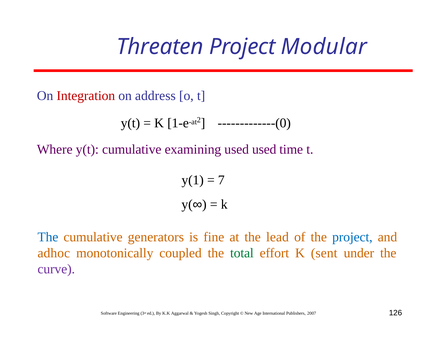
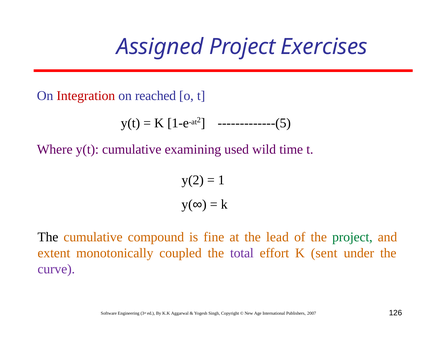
Threaten: Threaten -> Assigned (160, 47)
Modular: Modular -> Exercises (324, 47)
address: address -> reached (156, 96)
-------------(0: -------------(0 -> -------------(5 (254, 123)
used used: used -> wild (264, 149)
y(1: y(1 -> y(2 (193, 180)
7: 7 -> 1 (221, 180)
The colour: blue -> black (48, 237)
generators: generators -> compound (156, 237)
project colour: blue -> green (352, 237)
adhoc: adhoc -> extent (54, 253)
total colour: green -> purple (242, 253)
